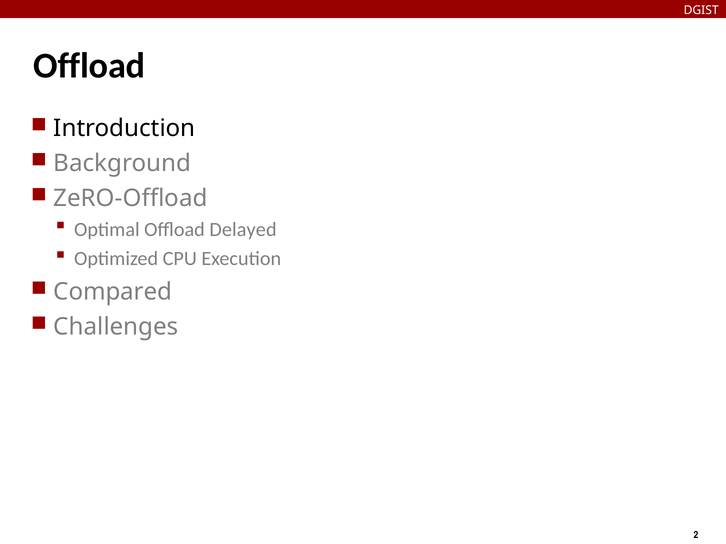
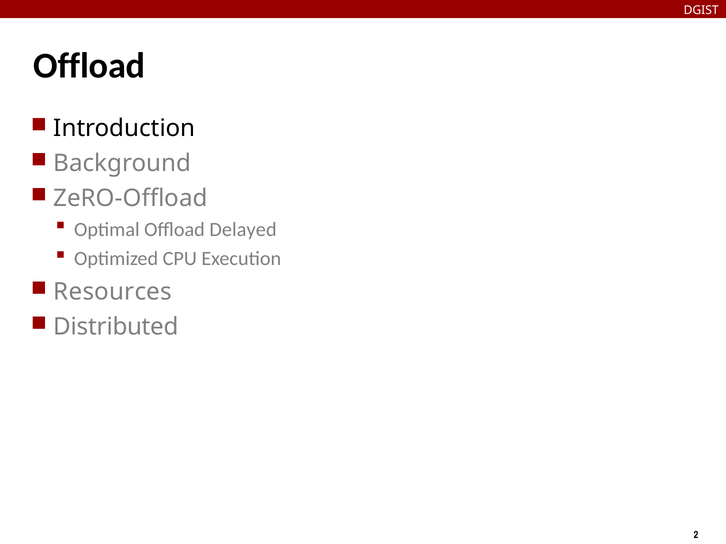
Compared: Compared -> Resources (113, 292)
Challenges: Challenges -> Distributed (116, 327)
